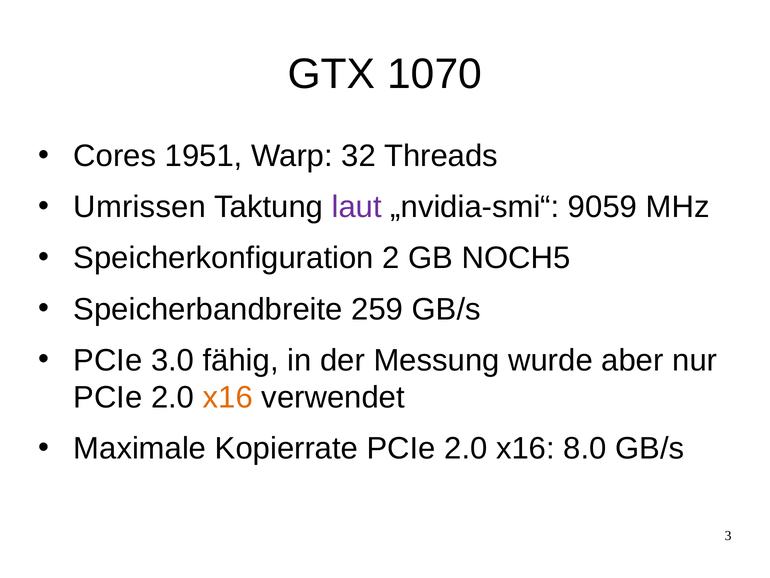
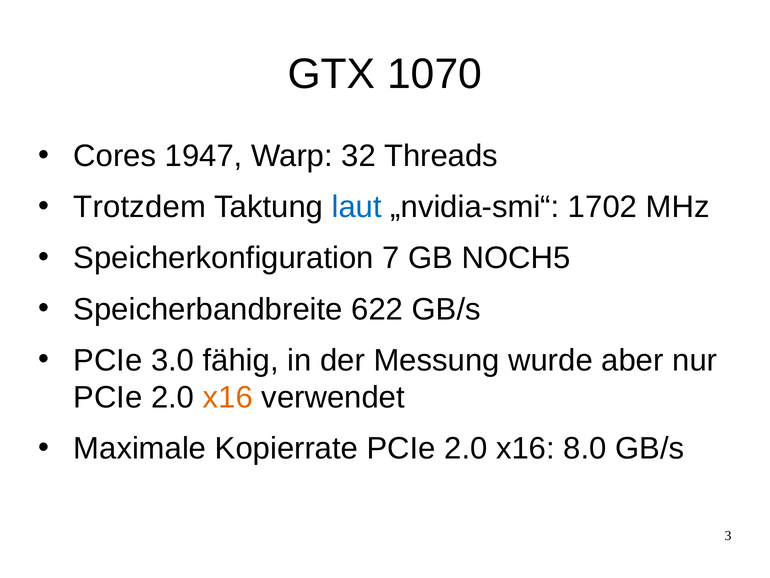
1951: 1951 -> 1947 (204, 156)
Umrissen: Umrissen -> Trotzdem (140, 207)
laut colour: purple -> blue (357, 207)
9059: 9059 -> 1702 (603, 207)
2: 2 -> 7 (391, 258)
259: 259 -> 622 (377, 309)
